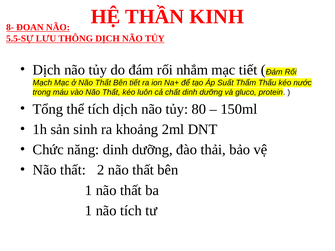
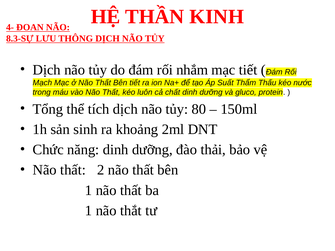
8-: 8- -> 4- (10, 27)
5.5-SỰ: 5.5-SỰ -> 8.3-SỰ (20, 39)
não tích: tích -> thắt (131, 211)
